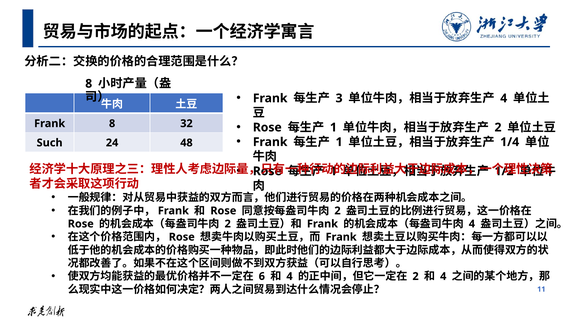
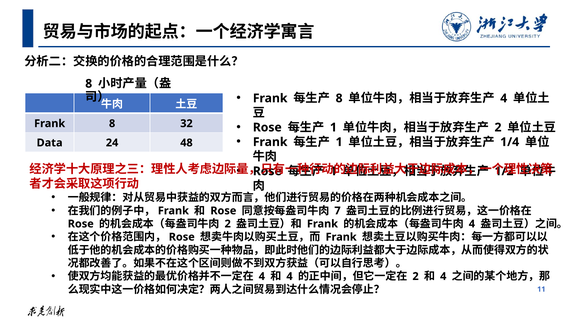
3: 3 -> 8 (339, 98)
Such: Such -> Data (50, 143)
2: 2 -> 7 (337, 211)
6: 6 -> 4 (262, 276)
